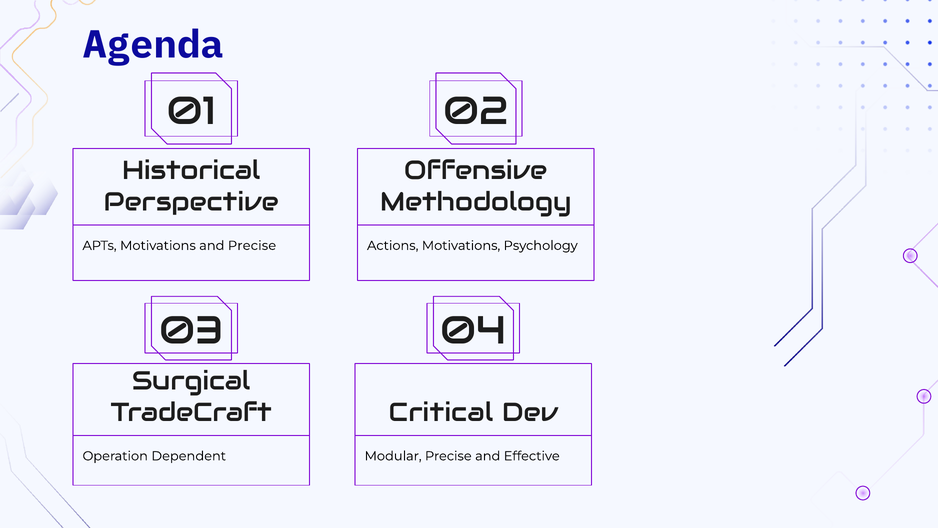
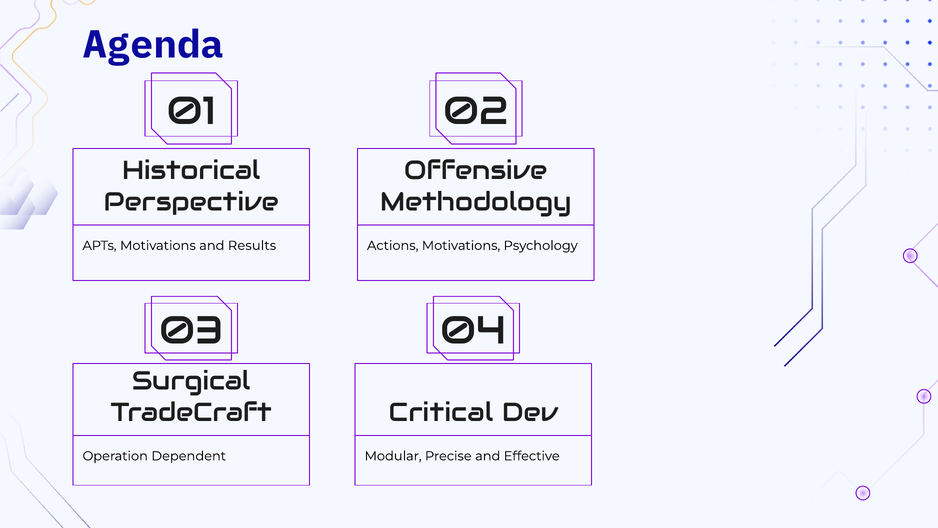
and Precise: Precise -> Results (252, 245)
